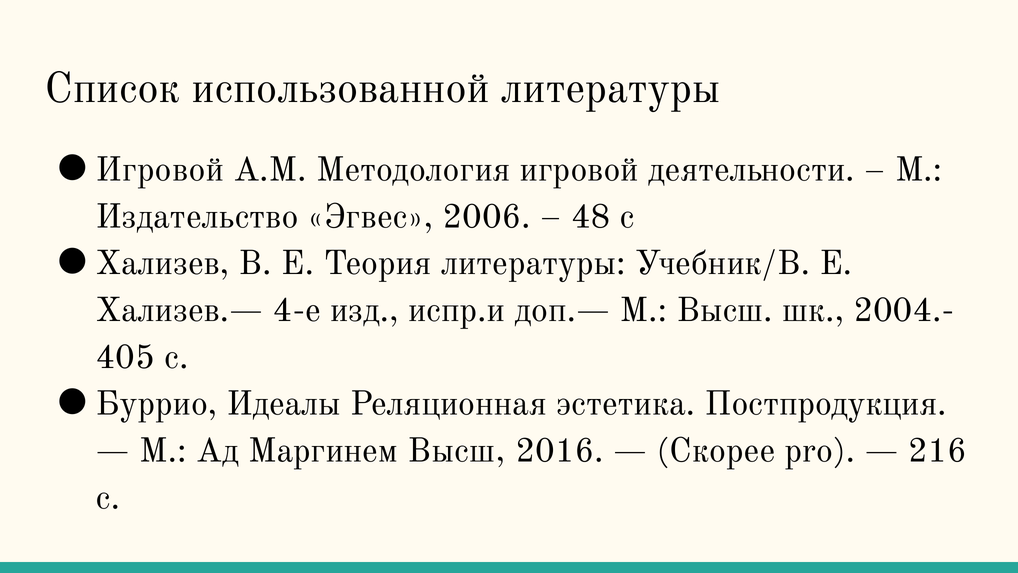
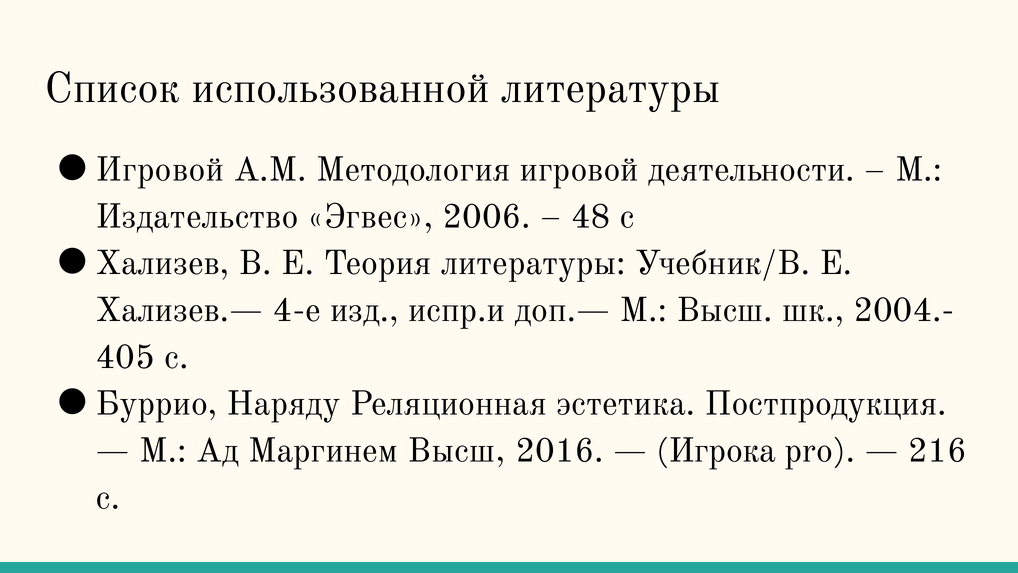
Идеалы: Идеалы -> Наряду (284, 403)
Скорее: Скорее -> Игрока (716, 450)
